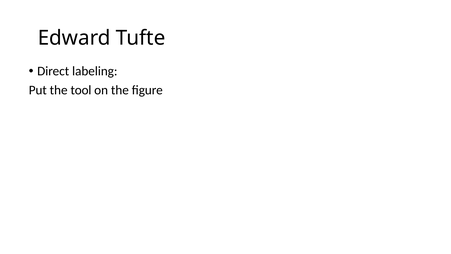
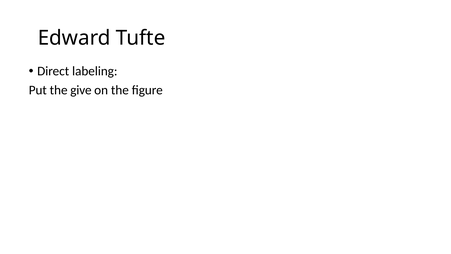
tool: tool -> give (81, 90)
